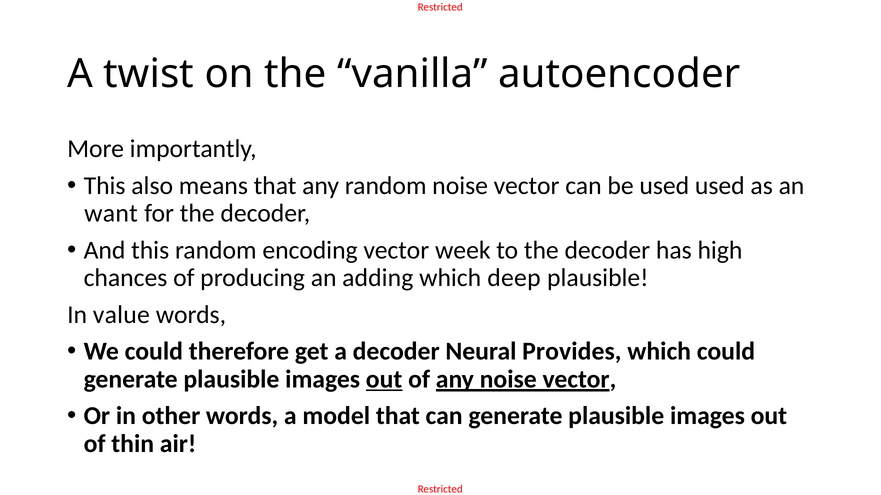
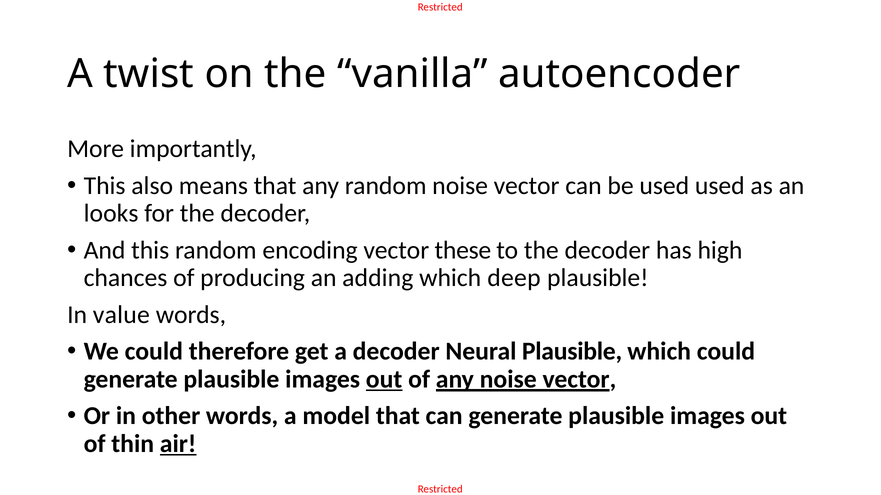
want: want -> looks (111, 213)
week: week -> these (463, 250)
Neural Provides: Provides -> Plausible (572, 352)
air underline: none -> present (178, 444)
